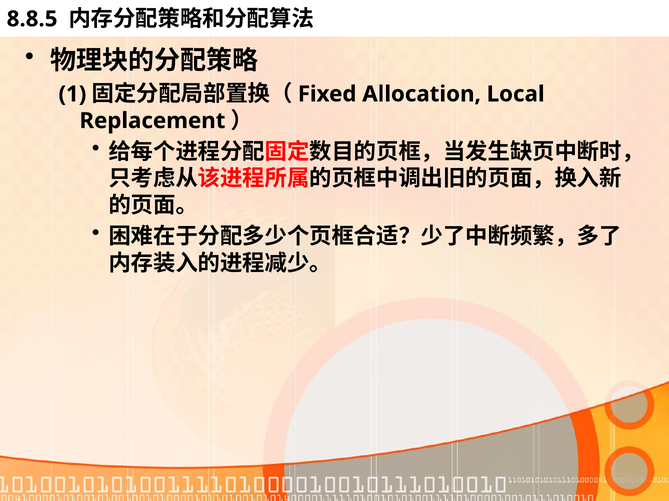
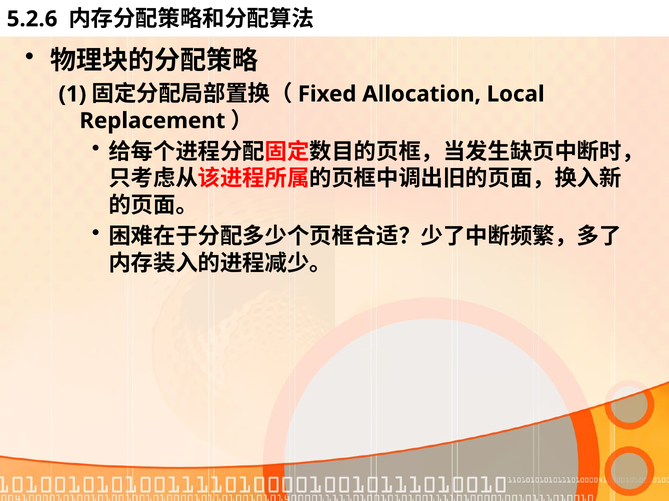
8.8.5: 8.8.5 -> 5.2.6 (32, 19)
